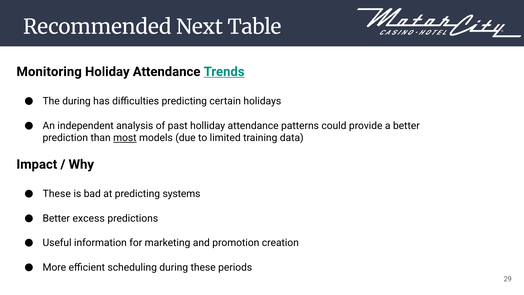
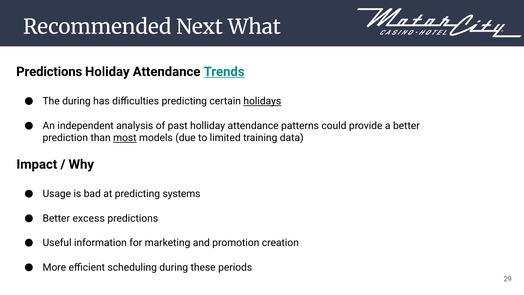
Table: Table -> What (254, 27)
Monitoring: Monitoring -> Predictions (49, 72)
holidays underline: none -> present (262, 101)
These: These -> Usage (57, 194)
